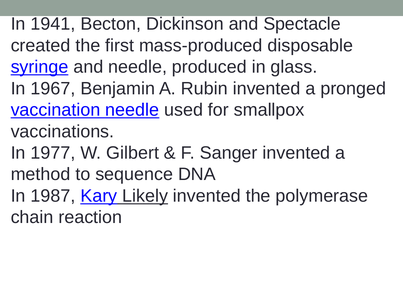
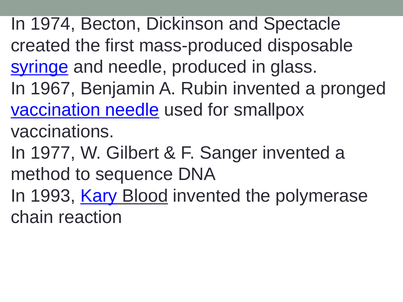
1941: 1941 -> 1974 (53, 24)
1987: 1987 -> 1993 (53, 196)
Likely: Likely -> Blood (145, 196)
